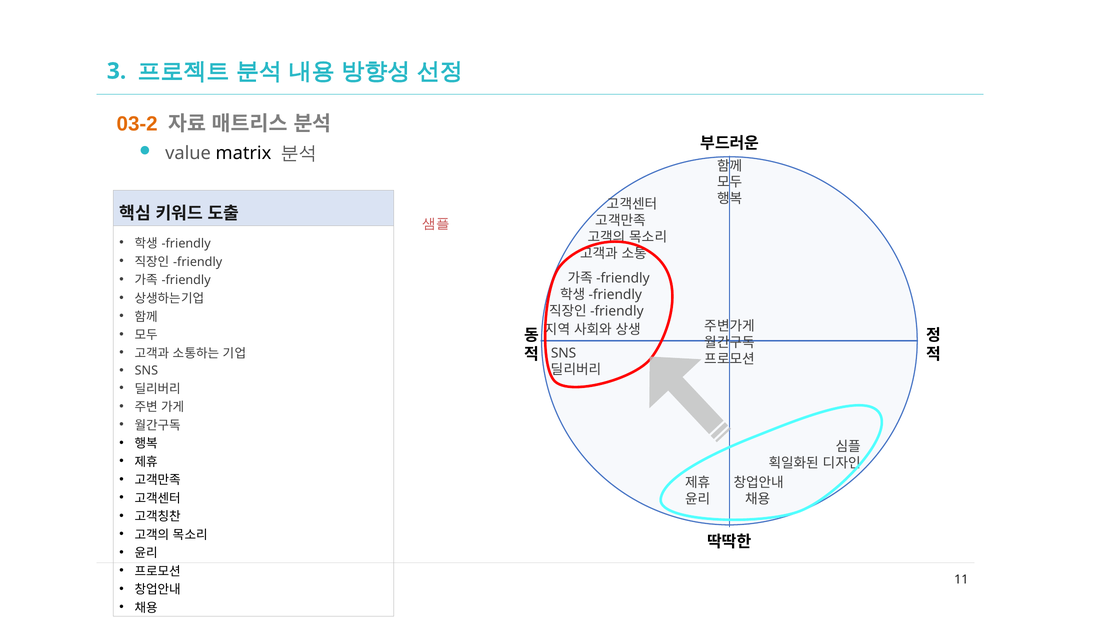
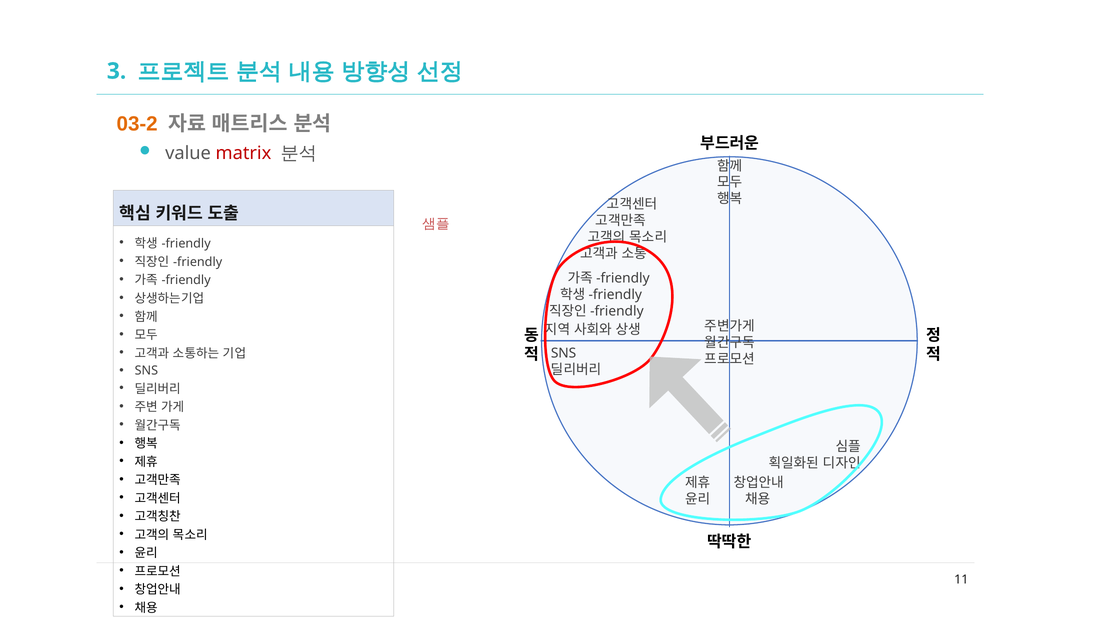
matrix colour: black -> red (243, 153)
